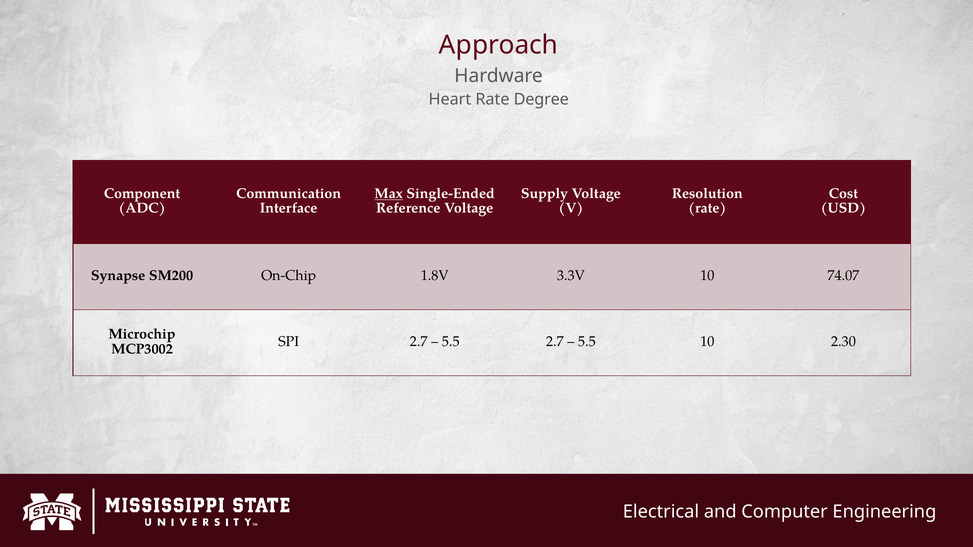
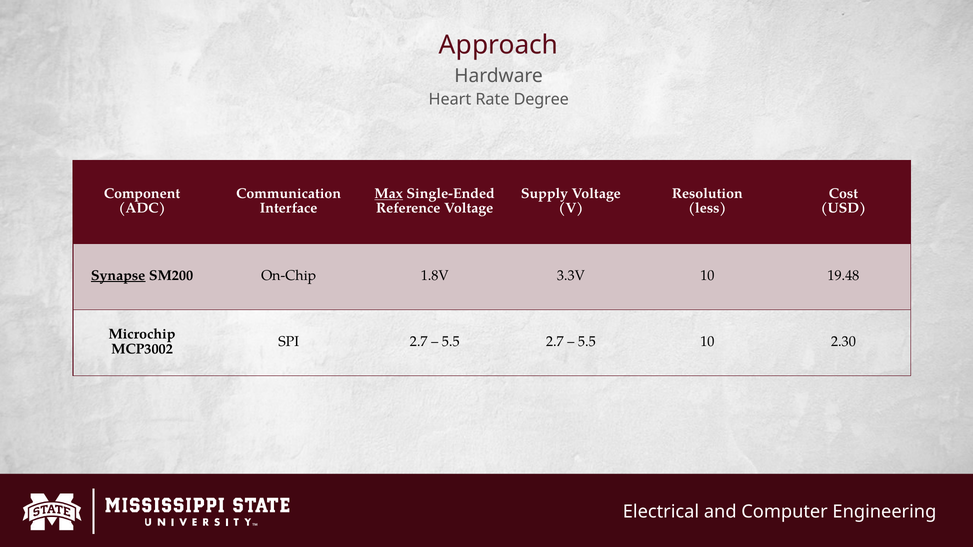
rate: rate -> less (707, 208)
Synapse underline: none -> present (118, 276)
74.07: 74.07 -> 19.48 (843, 276)
